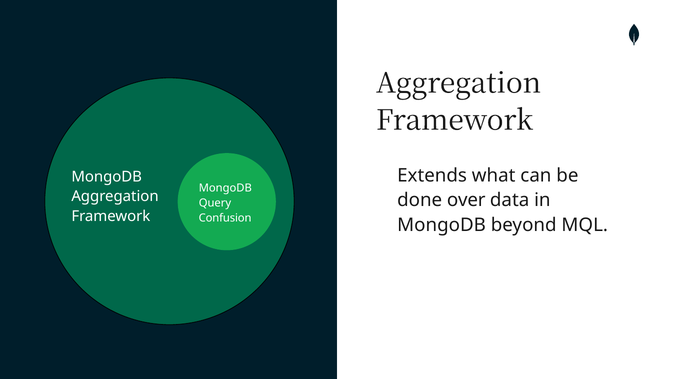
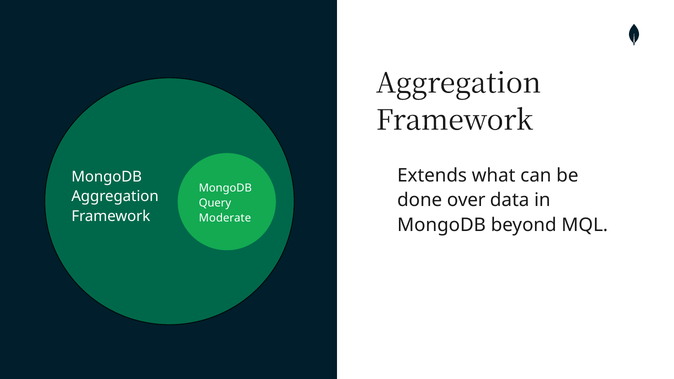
Confusion: Confusion -> Moderate (225, 218)
